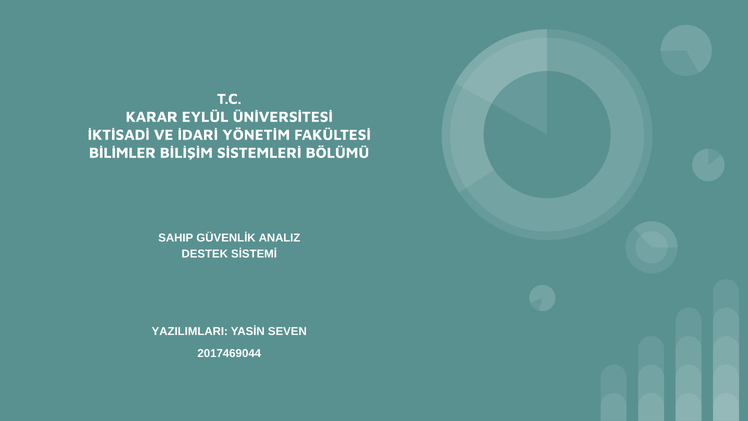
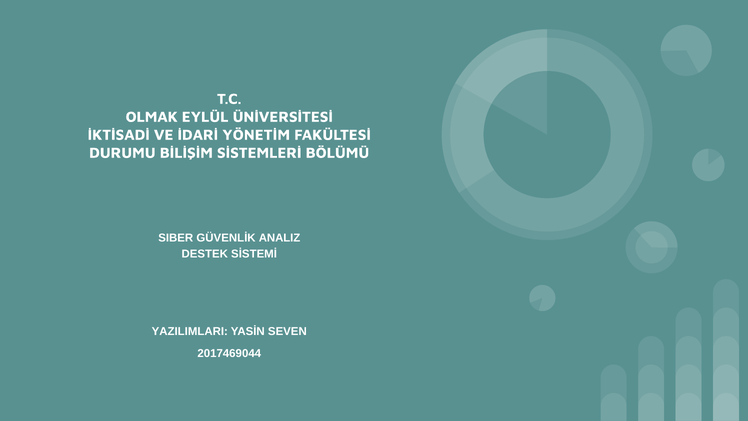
KARAR: KARAR -> OLMAK (152, 117)
BİLİMLER: BİLİMLER -> DURUMU (122, 153)
SAHIP: SAHIP -> SIBER (176, 238)
